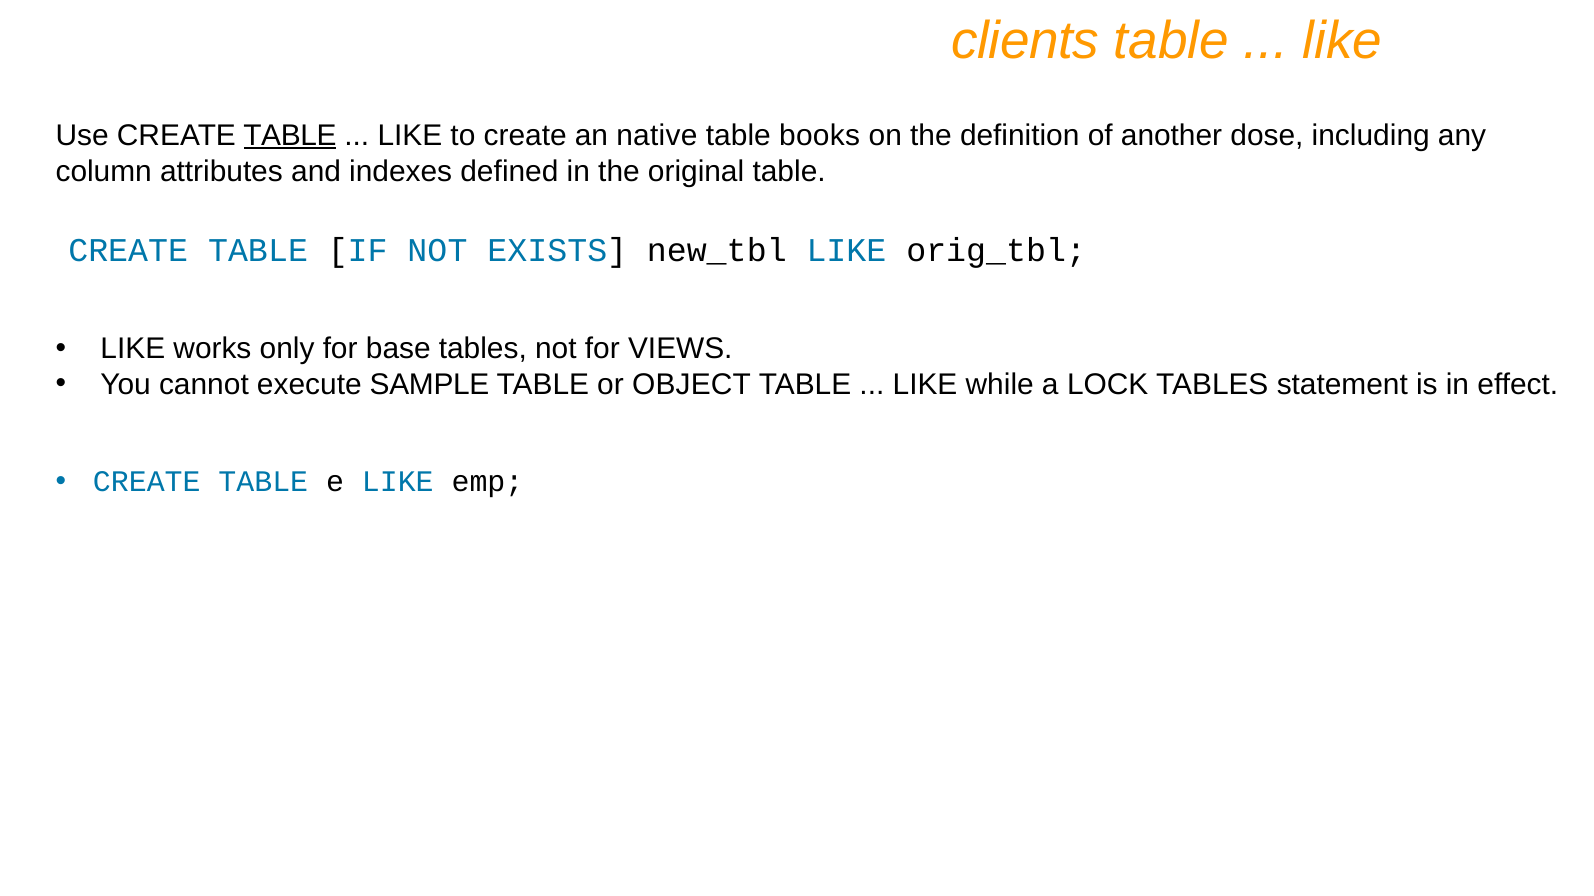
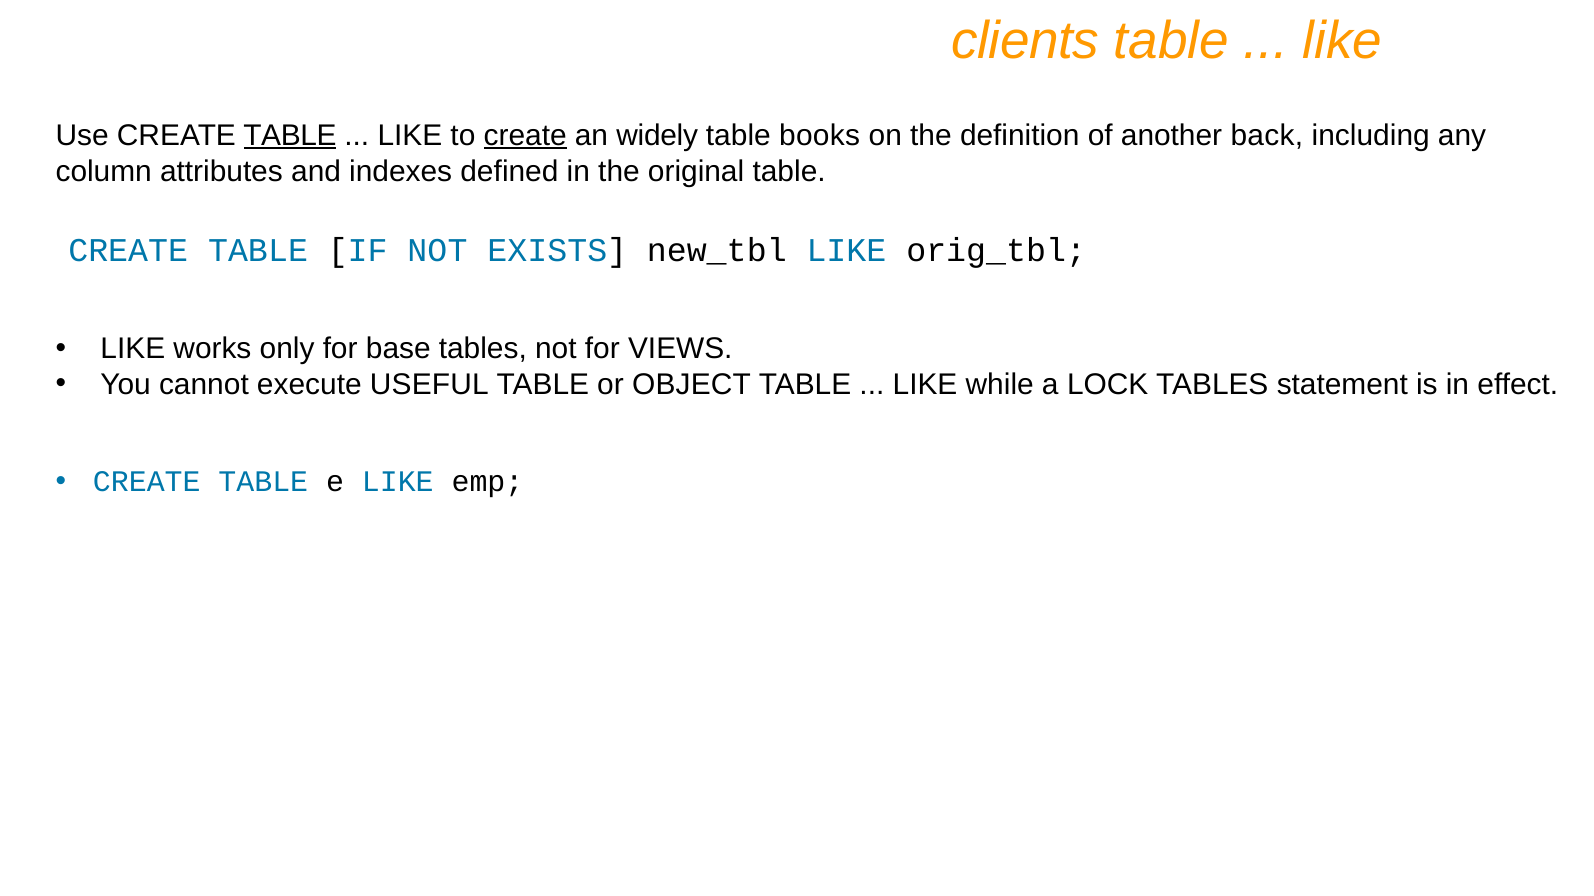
create underline: none -> present (525, 135)
native: native -> widely (657, 135)
dose: dose -> back (1267, 135)
SAMPLE: SAMPLE -> USEFUL (429, 385)
